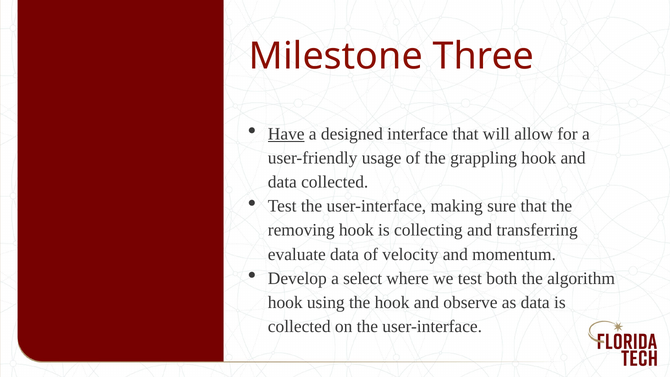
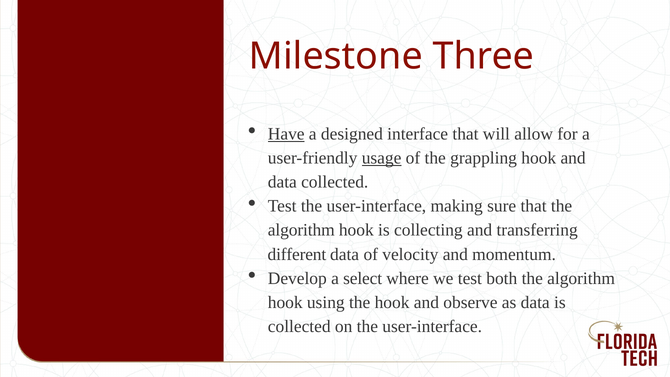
usage underline: none -> present (382, 158)
removing: removing -> algorithm (301, 230)
evaluate: evaluate -> different (297, 254)
